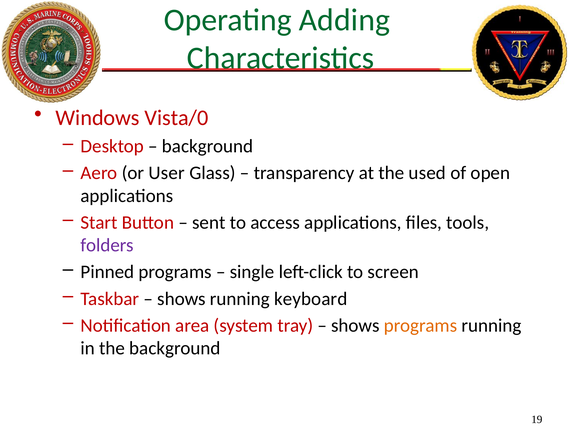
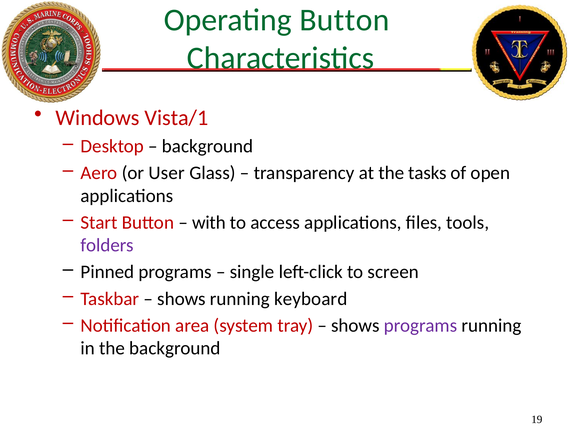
Operating Adding: Adding -> Button (344, 20)
Vista/0: Vista/0 -> Vista/1 (176, 118)
used: used -> tasks (427, 173)
sent: sent -> with (209, 222)
programs colour: orange -> purple (420, 325)
